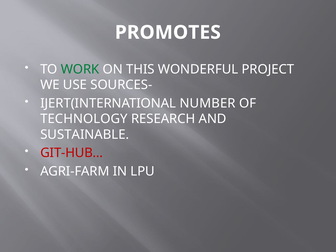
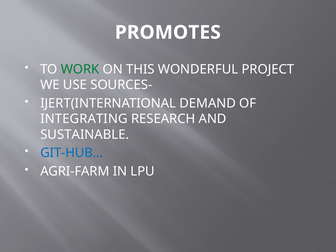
NUMBER: NUMBER -> DEMAND (208, 103)
TECHNOLOGY: TECHNOLOGY -> INTEGRATING (84, 119)
GIT-HUB… colour: red -> blue (72, 153)
